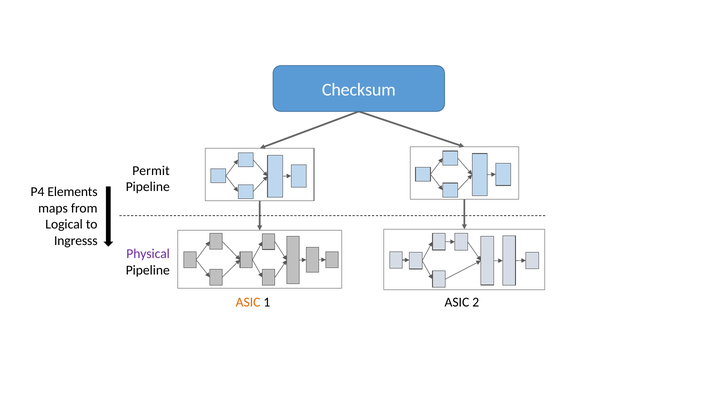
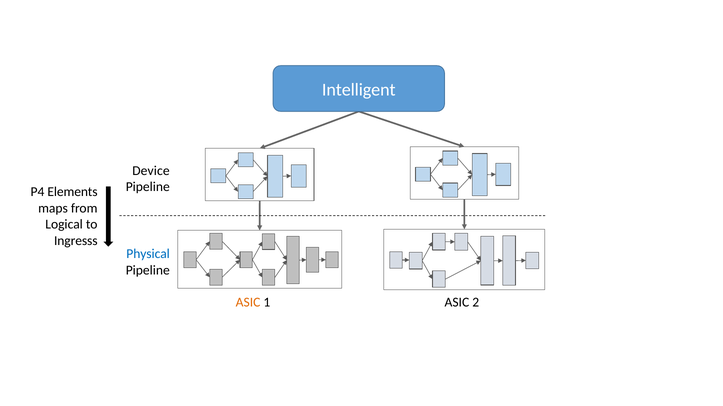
Checksum: Checksum -> Intelligent (359, 90)
Permit: Permit -> Device (151, 171)
Physical colour: purple -> blue (148, 254)
